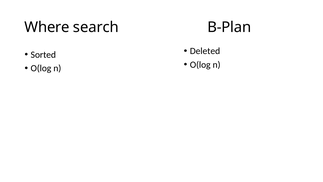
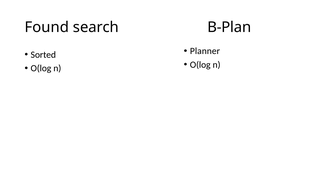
Where: Where -> Found (47, 27)
Deleted: Deleted -> Planner (205, 51)
